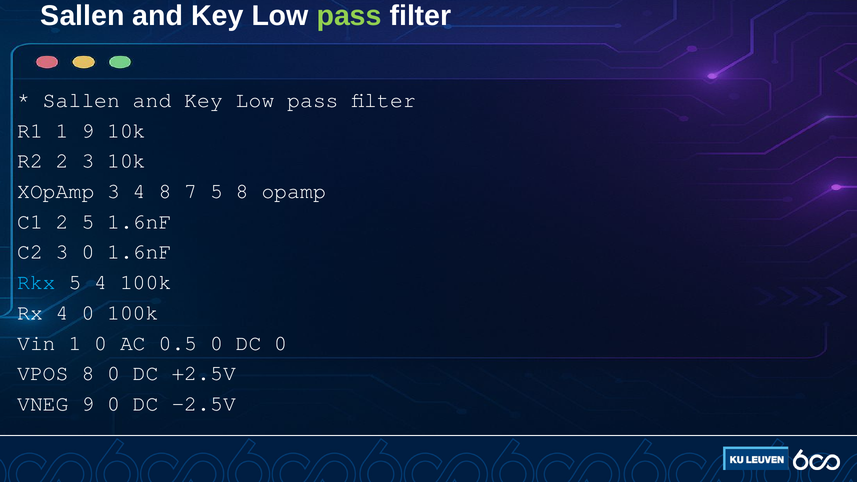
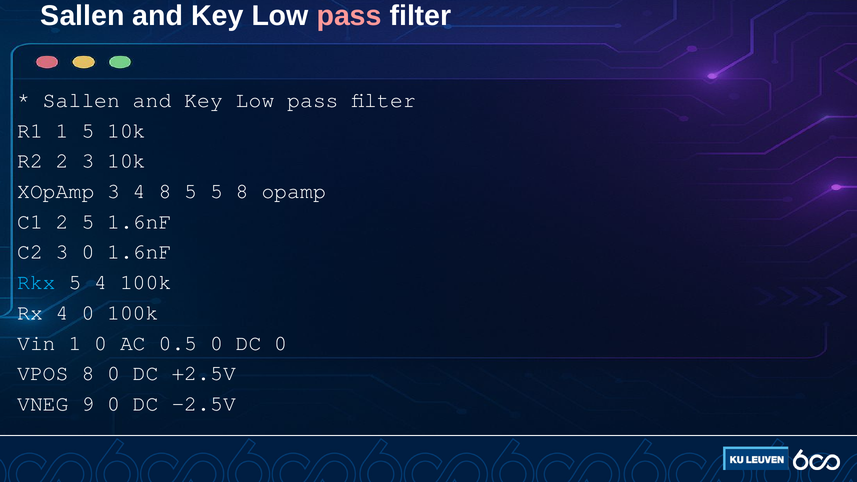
pass colour: light green -> pink (349, 16)
1 9: 9 -> 5 (88, 130)
8 7: 7 -> 5 (191, 191)
